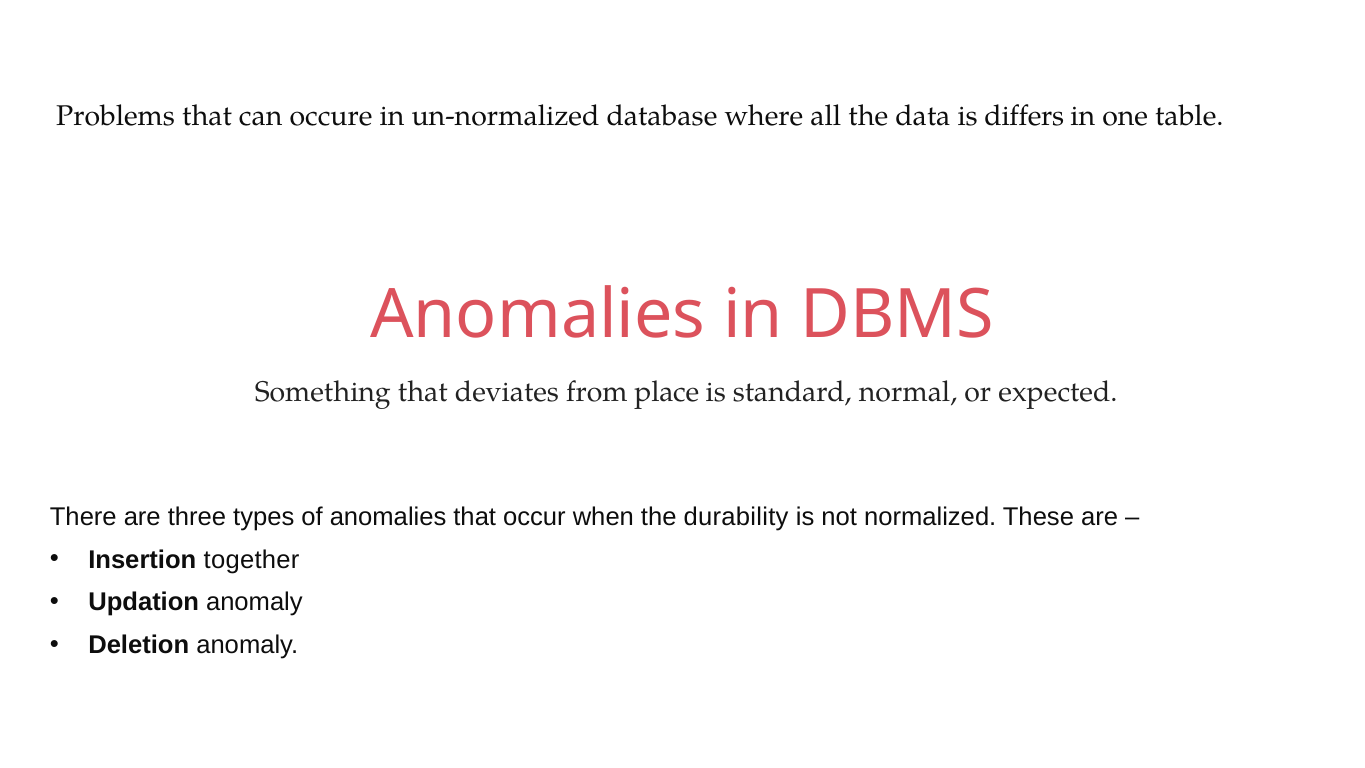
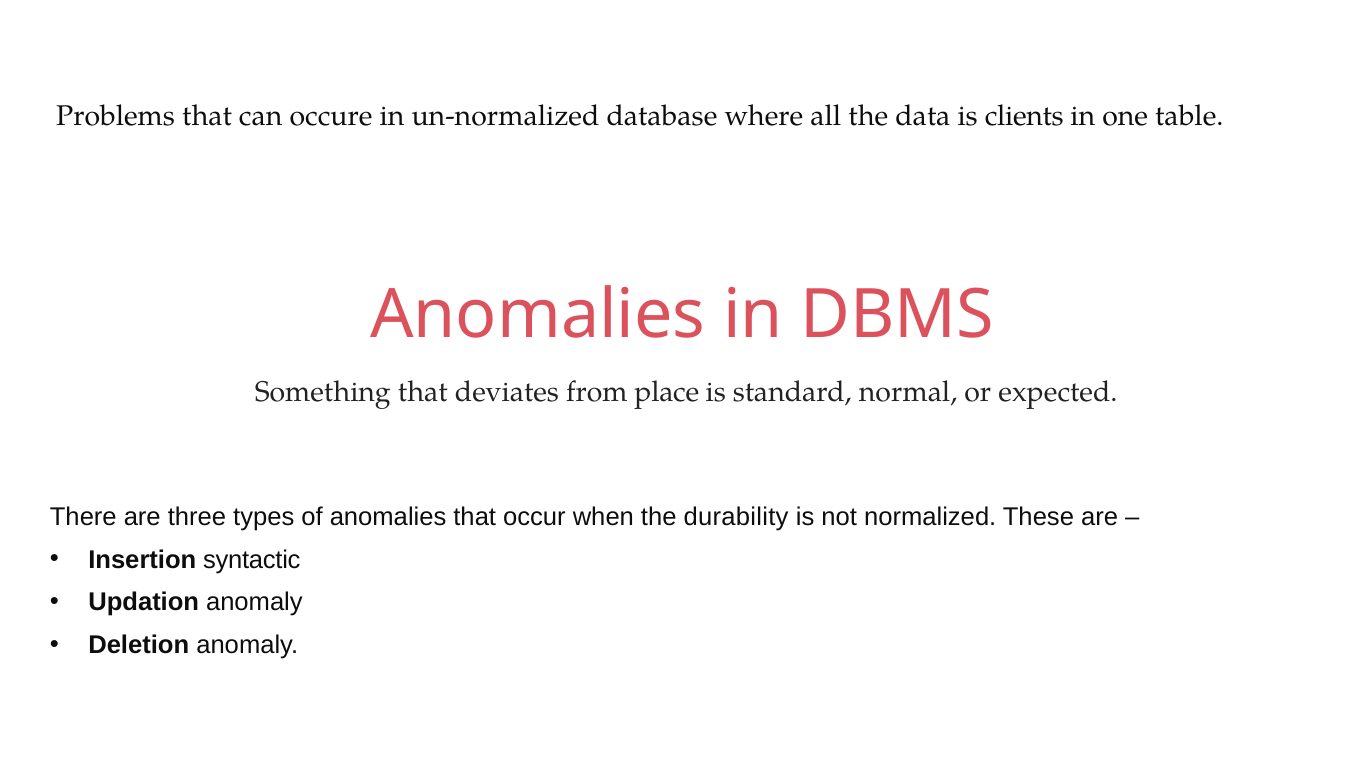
differs: differs -> clients (1024, 116)
together: together -> syntactic (252, 560)
